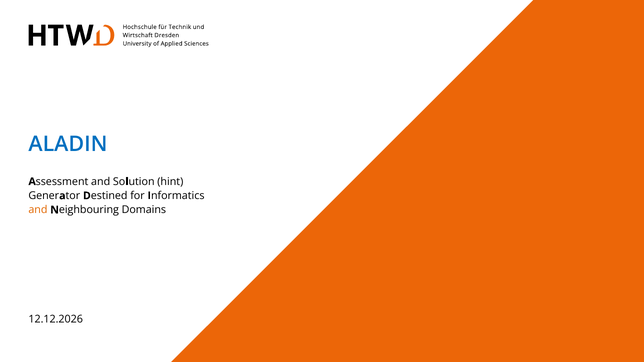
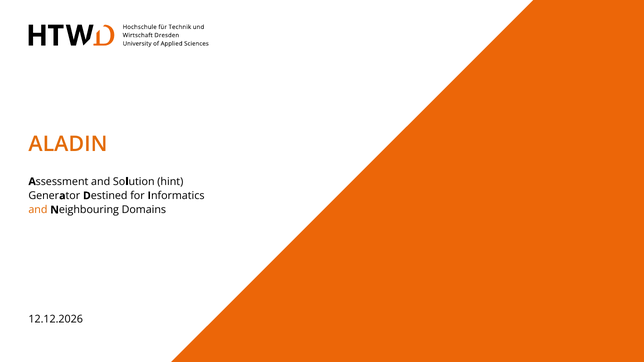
ALADIN colour: blue -> orange (68, 145)
